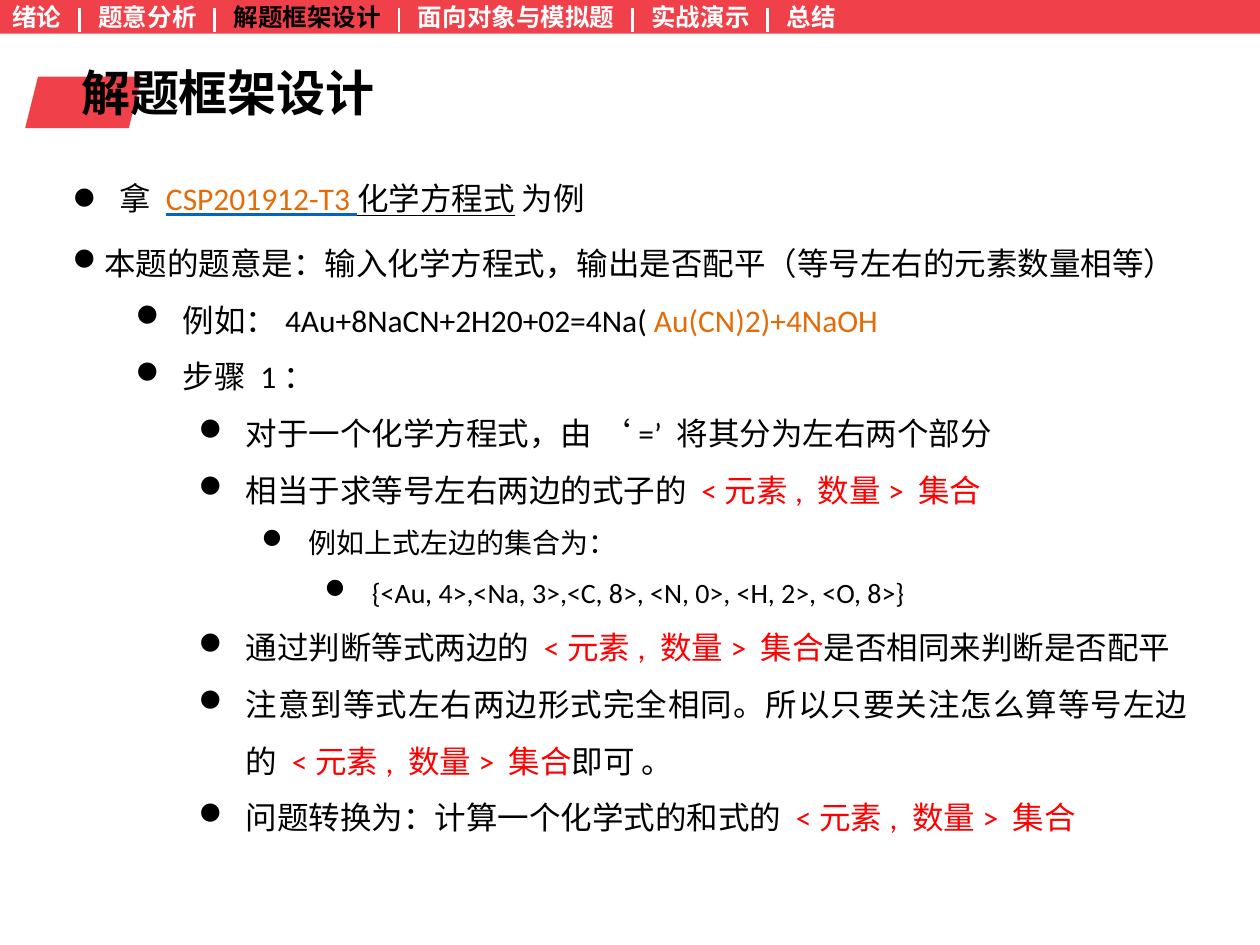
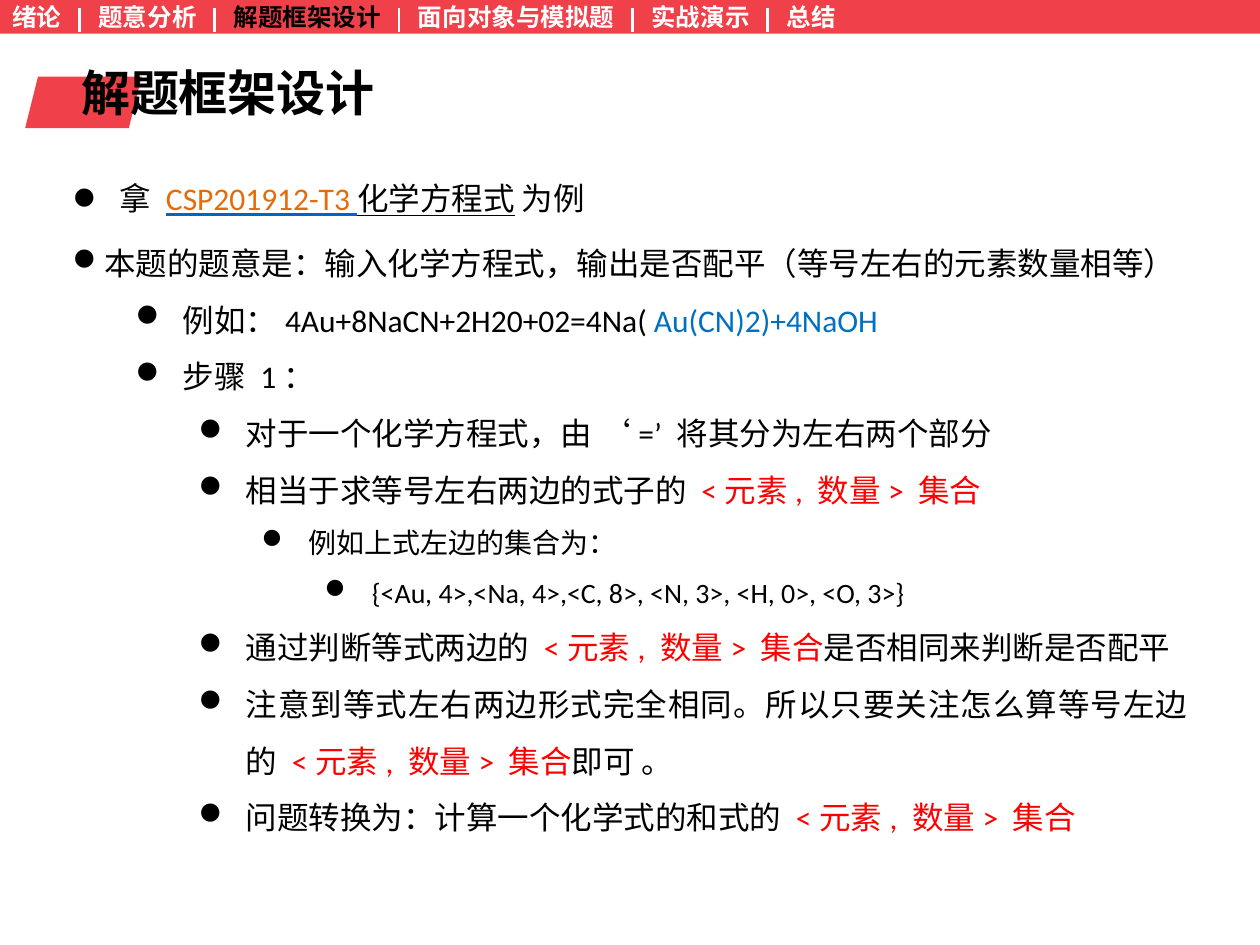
Au(CN)2)+4NaOH colour: orange -> blue (766, 322)
3>,<C: 3>,<C -> 4>,<C (567, 594)
<N 0>: 0> -> 3> (713, 594)
2>: 2> -> 0> (799, 594)
<O 8>: 8> -> 3> (886, 594)
